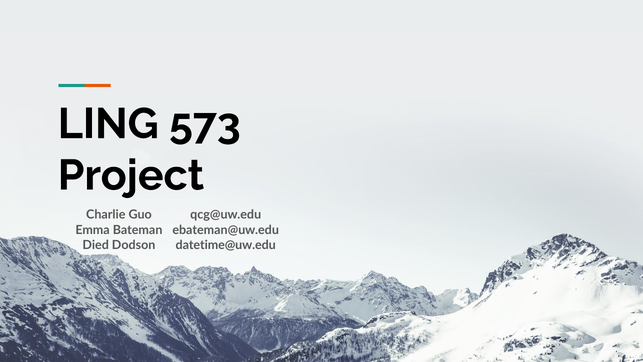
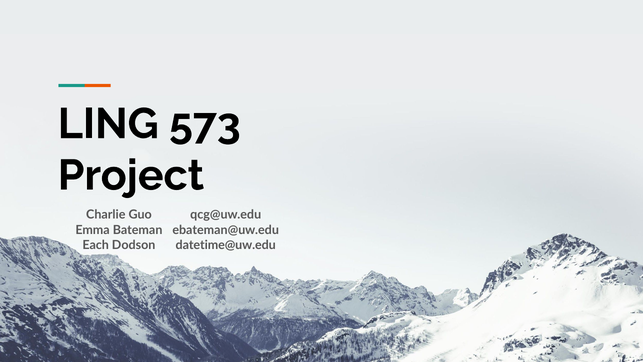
Died: Died -> Each (96, 245)
